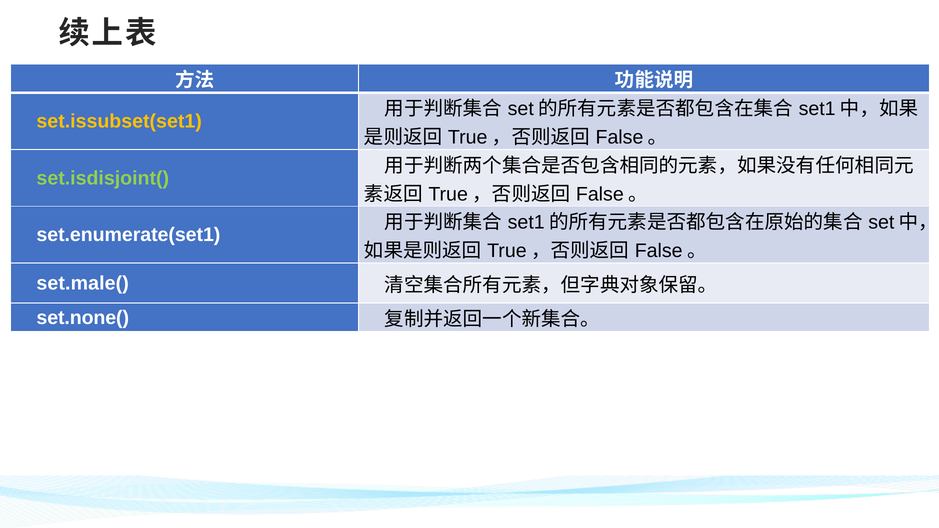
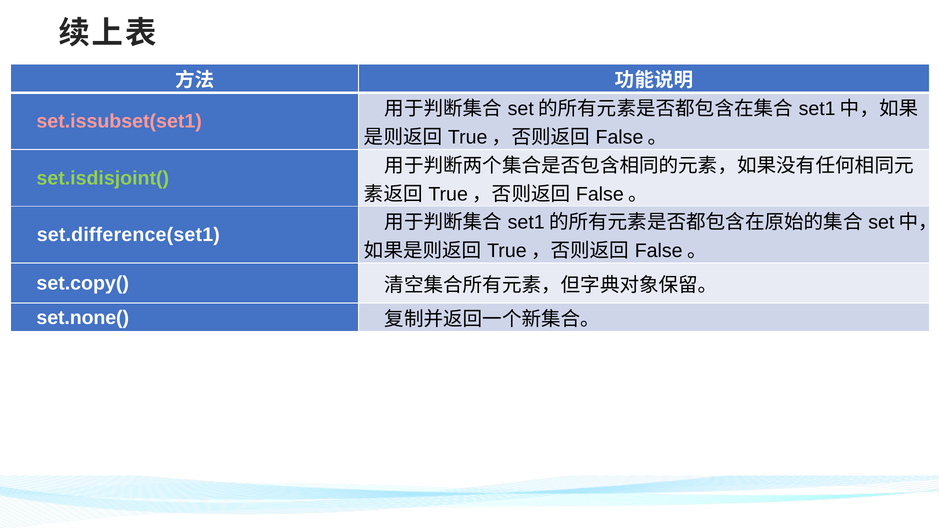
set.issubset(set1 colour: yellow -> pink (119, 121)
set.enumerate(set1: set.enumerate(set1 -> set.difference(set1 (128, 235)
set.male(: set.male( -> set.copy( (83, 283)
